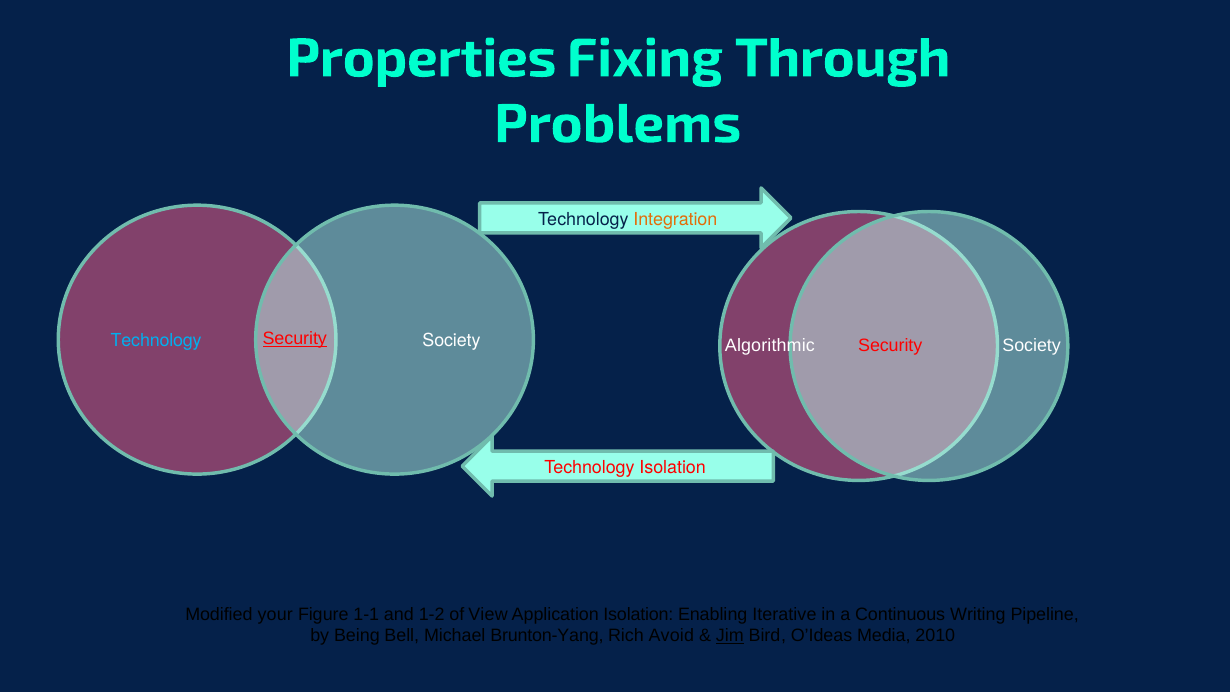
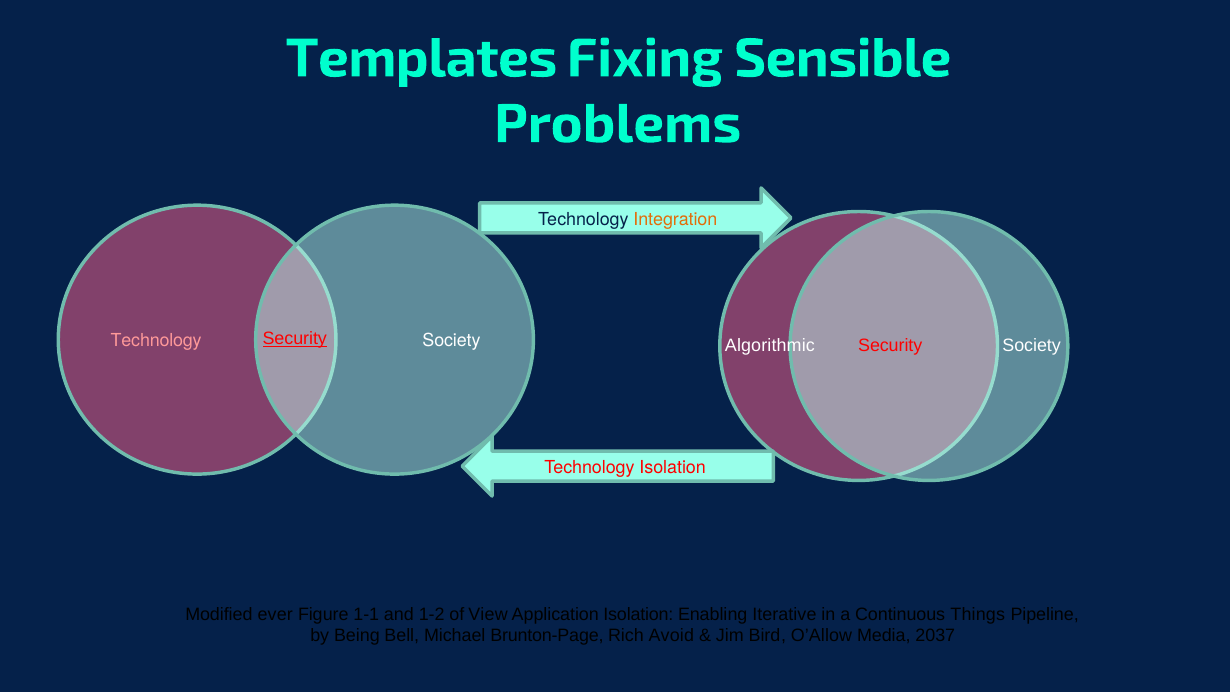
Properties: Properties -> Templates (421, 58)
Through: Through -> Sensible (843, 58)
Technology colour: light blue -> pink (156, 341)
your: your -> ever (275, 614)
Writing: Writing -> Things (978, 614)
Brunton-Yang: Brunton-Yang -> Brunton-Page (547, 636)
Jim underline: present -> none (730, 636)
O’Ideas: O’Ideas -> O’Allow (822, 636)
2010: 2010 -> 2037 (935, 636)
